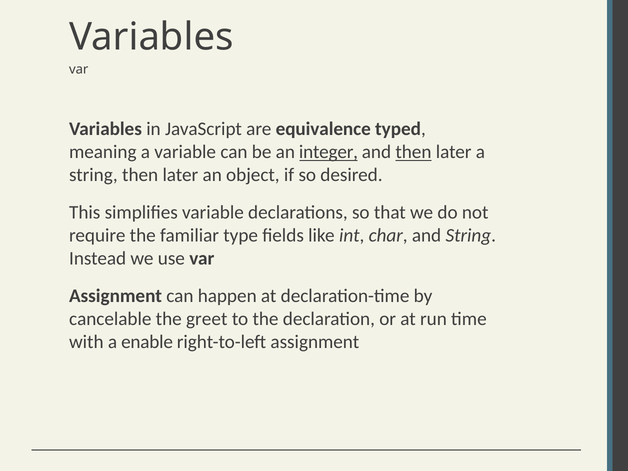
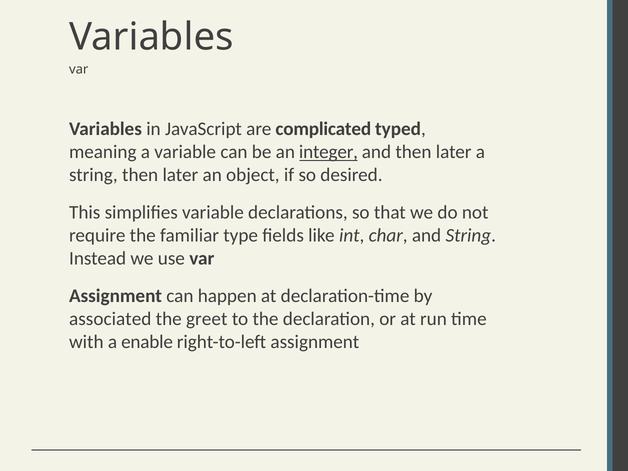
equivalence: equivalence -> complicated (323, 129)
then underline: present -> none (413, 152)
cancelable: cancelable -> associated (110, 319)
